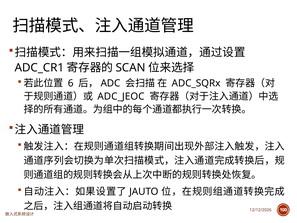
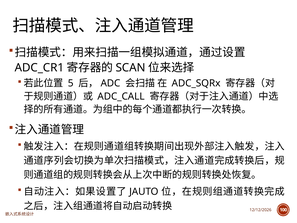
6: 6 -> 5 (71, 83)
ADC_JEOC: ADC_JEOC -> ADC_CALL (121, 96)
